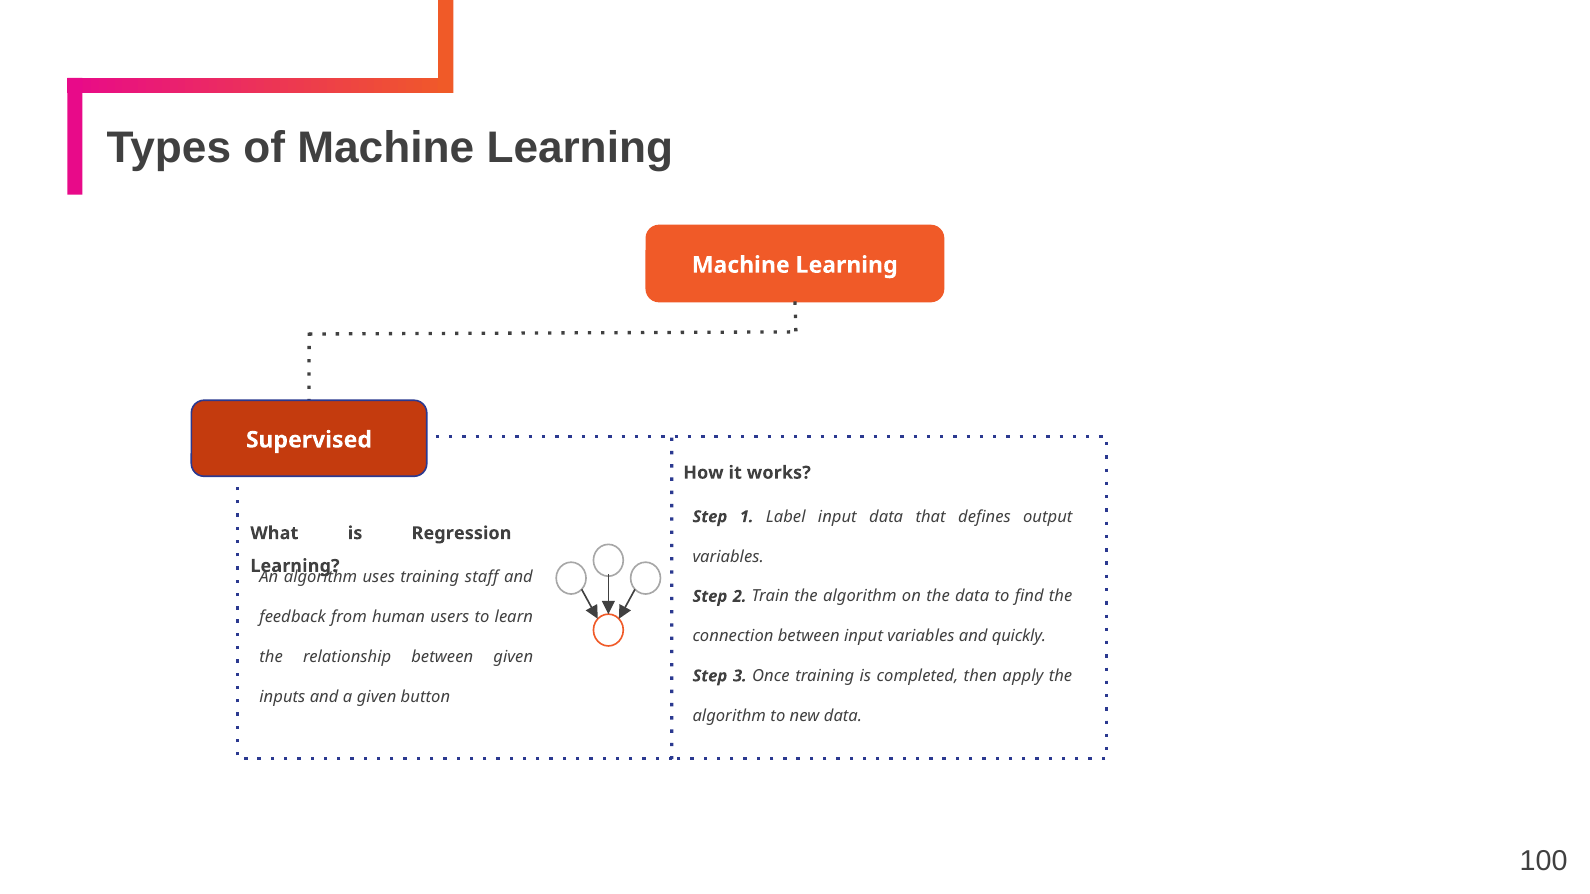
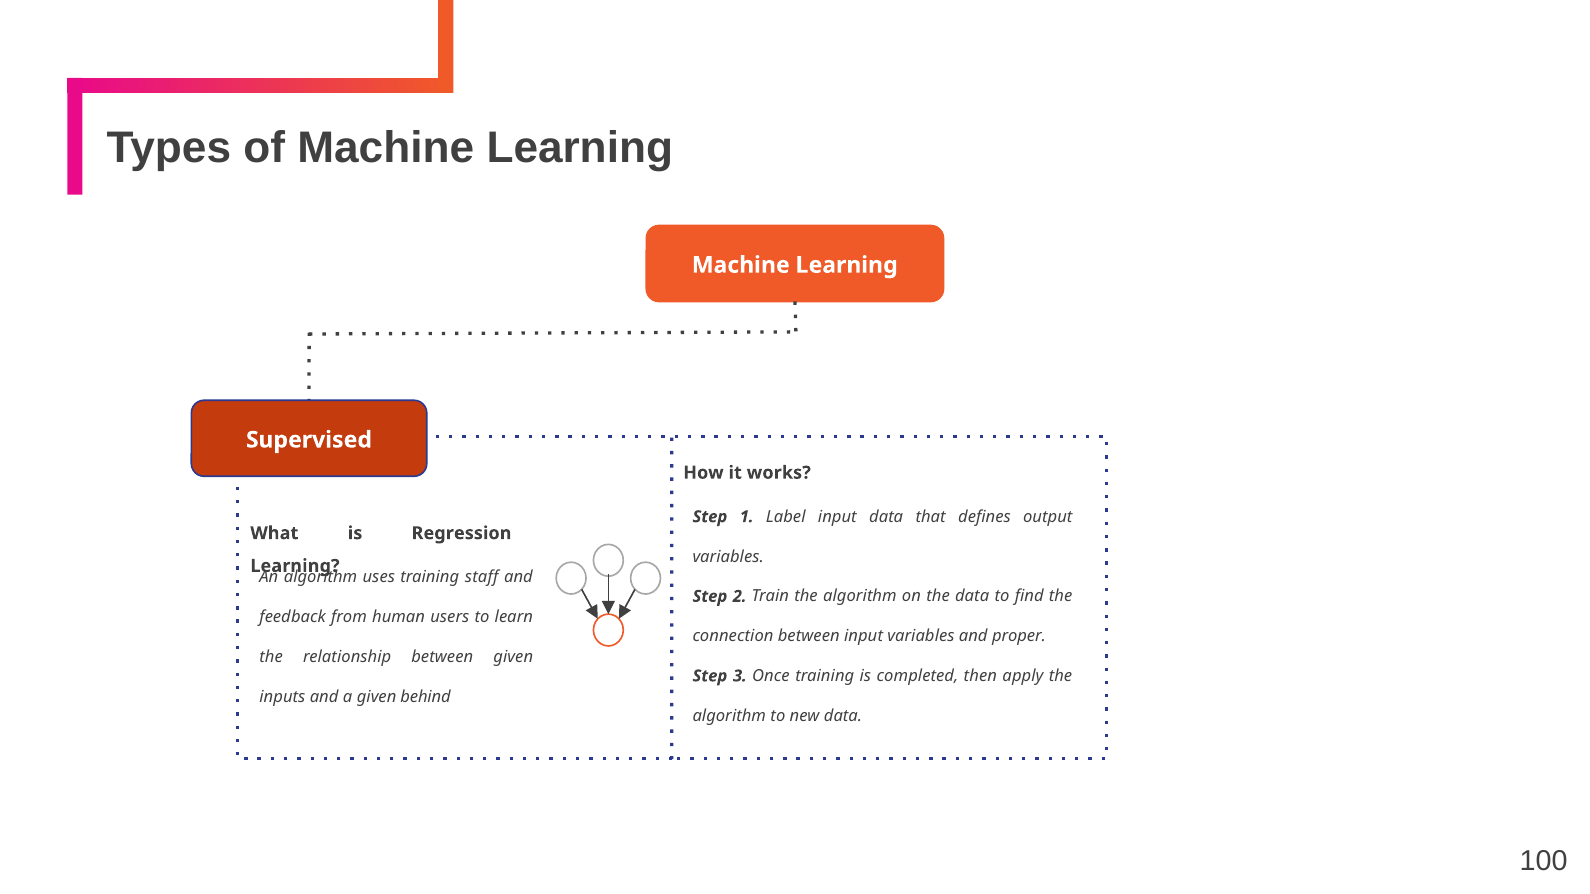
quickly: quickly -> proper (1019, 636)
button: button -> behind (426, 697)
